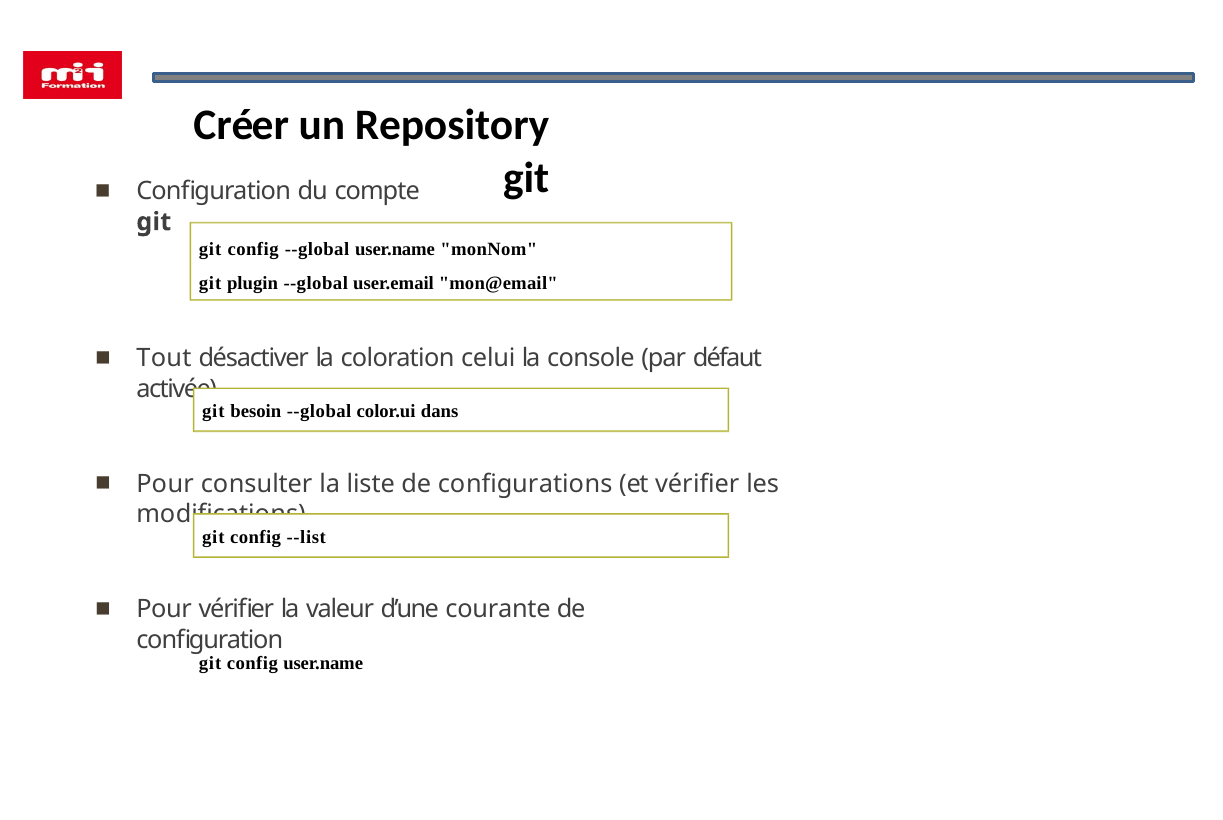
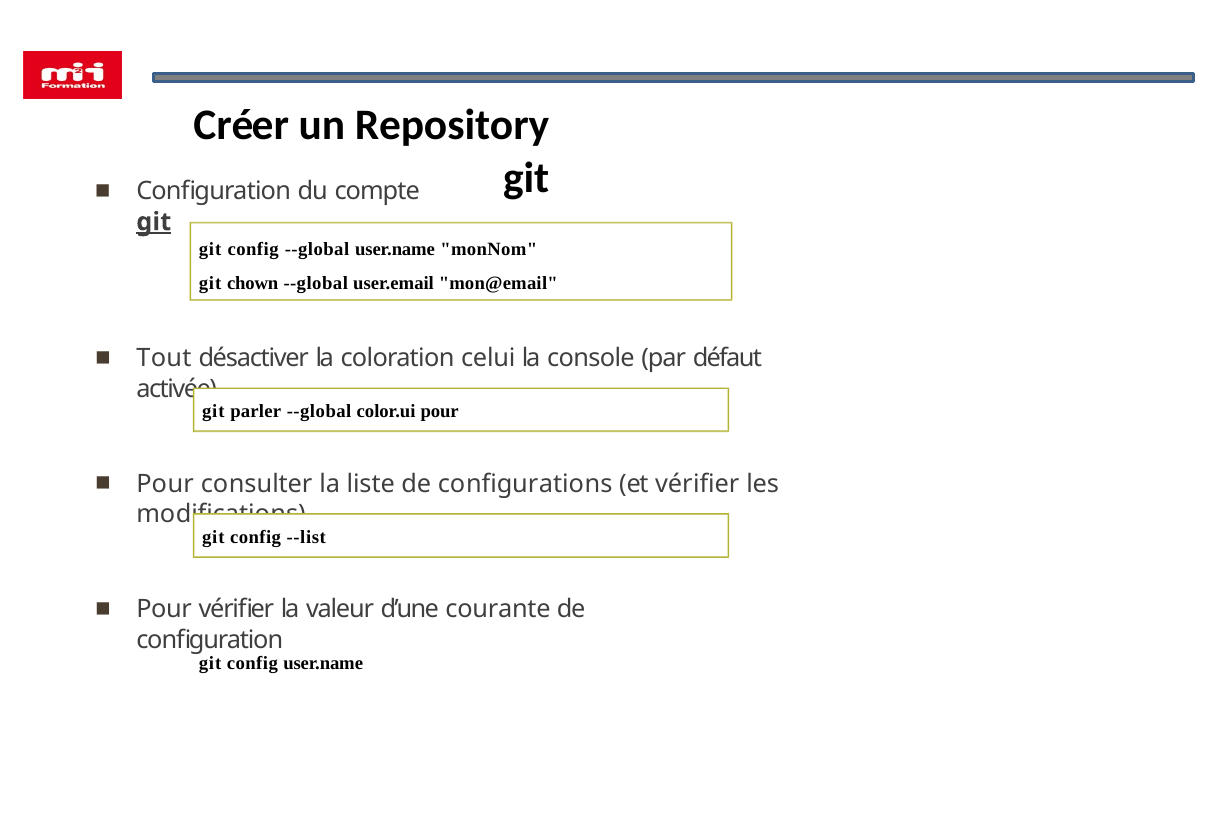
git underline: none -> present (154, 222)
plugin: plugin -> chown (253, 283)
besoin: besoin -> parler (256, 411)
color.ui dans: dans -> pour (440, 411)
